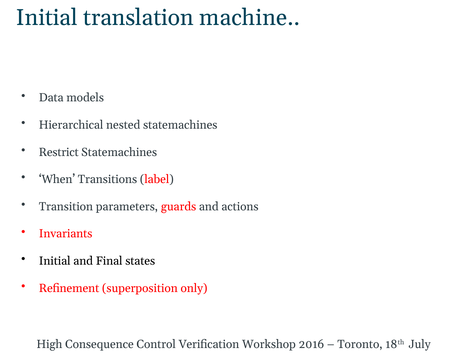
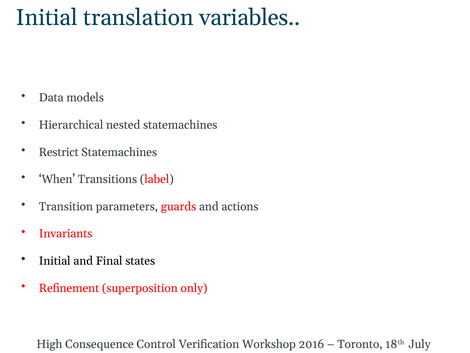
machine: machine -> variables (250, 18)
